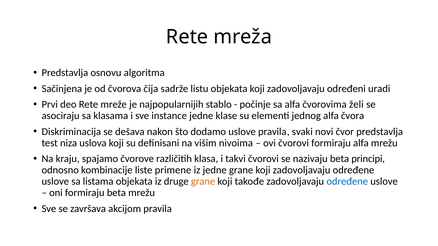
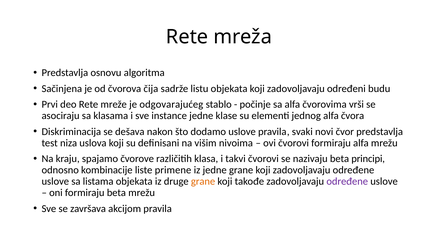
uradi: uradi -> budu (379, 89)
najpopularnijih: najpopularnijih -> odgovarajućeg (171, 105)
želi: želi -> vrši (356, 105)
određene colour: blue -> purple (347, 182)
